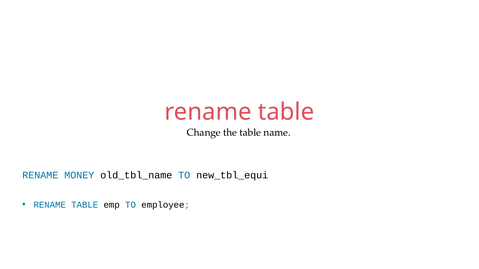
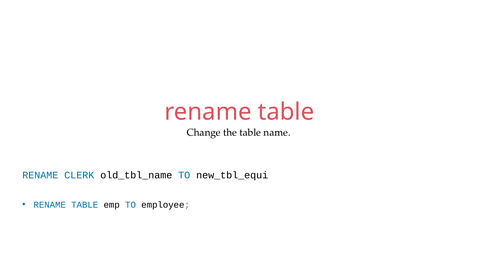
MONEY: MONEY -> CLERK (79, 176)
